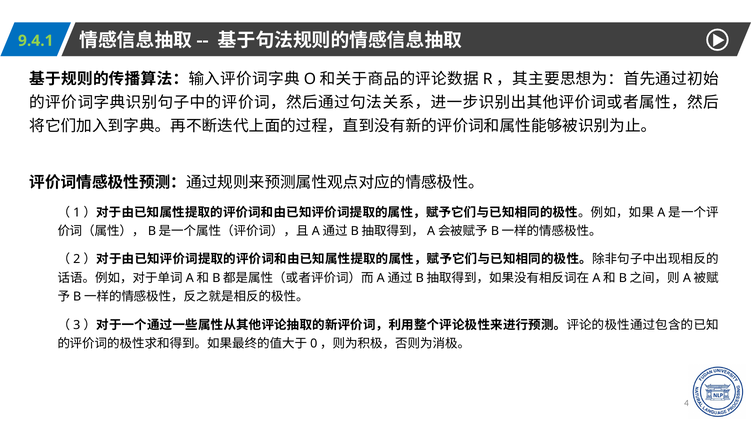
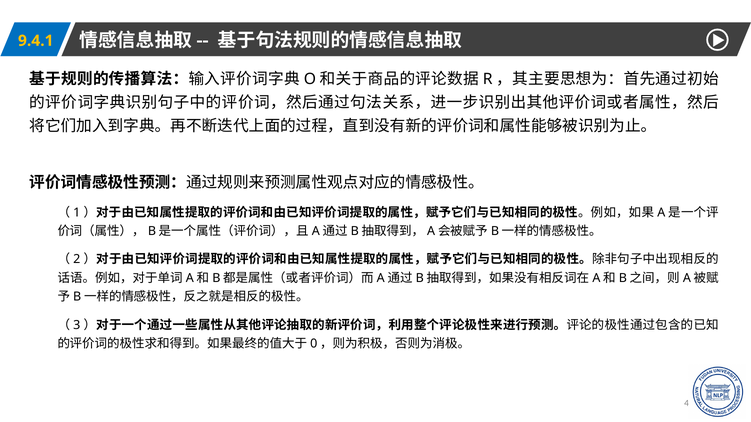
9.4.1 colour: light green -> yellow (36, 41)
